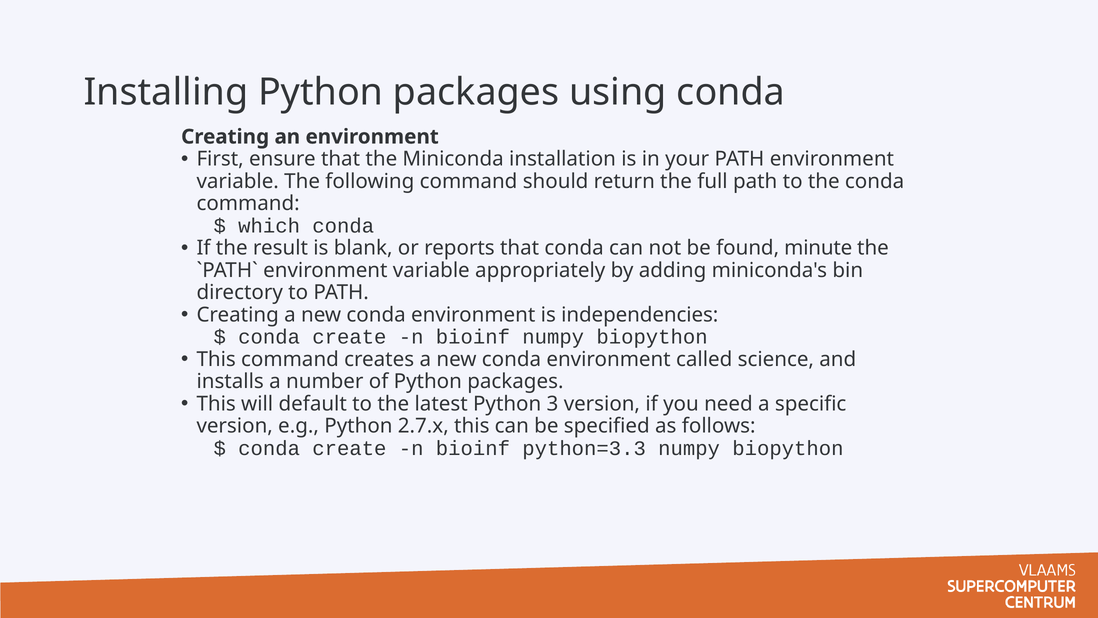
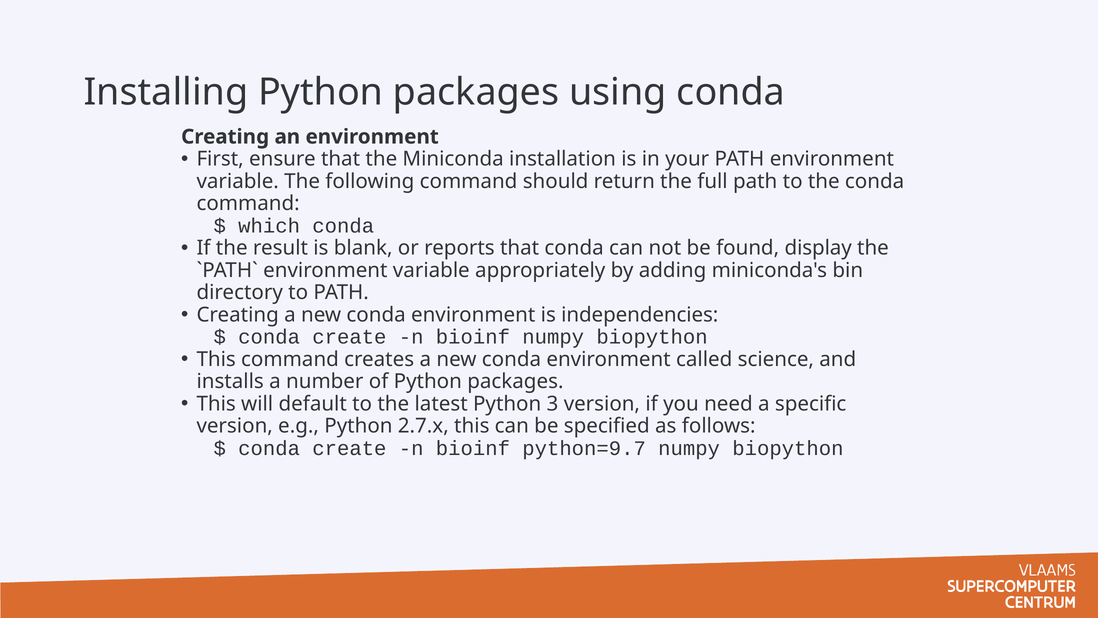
minute: minute -> display (818, 248)
python=3.3: python=3.3 -> python=9.7 (584, 448)
